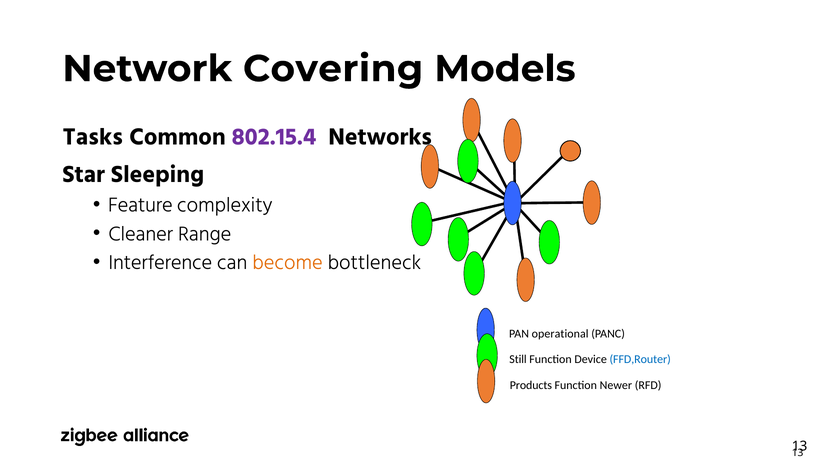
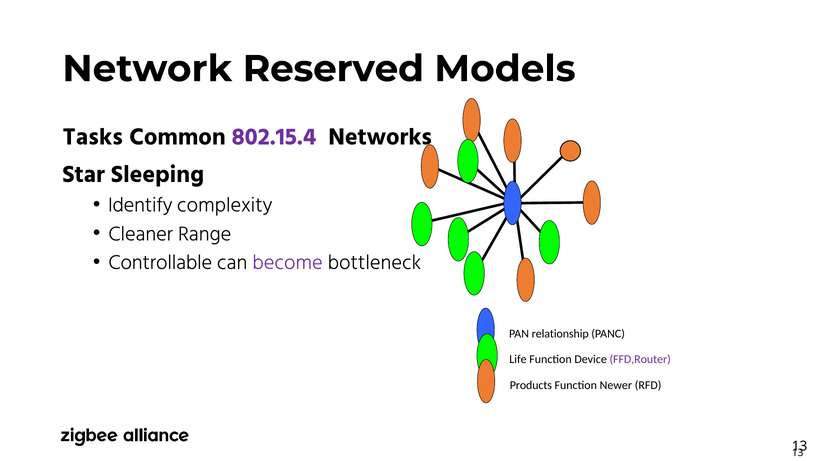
Covering: Covering -> Reserved (333, 69)
Feature: Feature -> Identify (140, 205)
Interference: Interference -> Controllable (160, 262)
become colour: orange -> purple (288, 262)
operational: operational -> relationship (560, 334)
Still: Still -> Life (518, 359)
FFD,Router colour: blue -> purple (640, 359)
